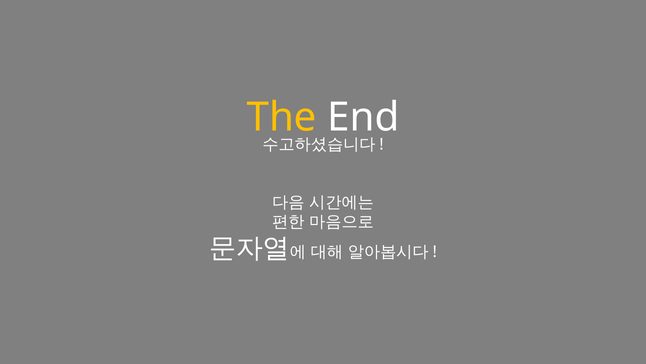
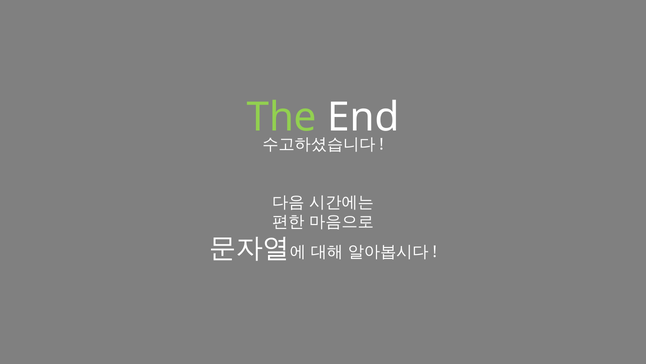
The colour: yellow -> light green (282, 117)
